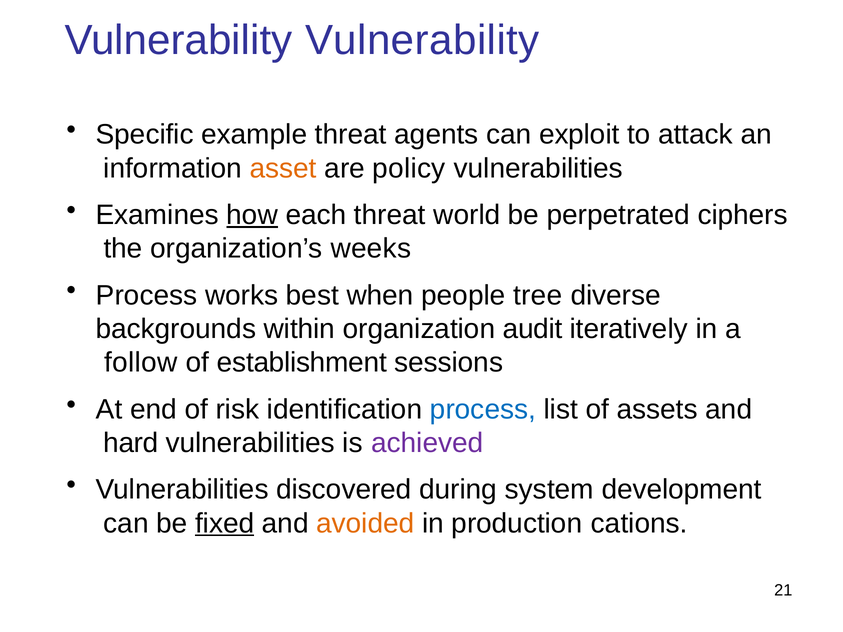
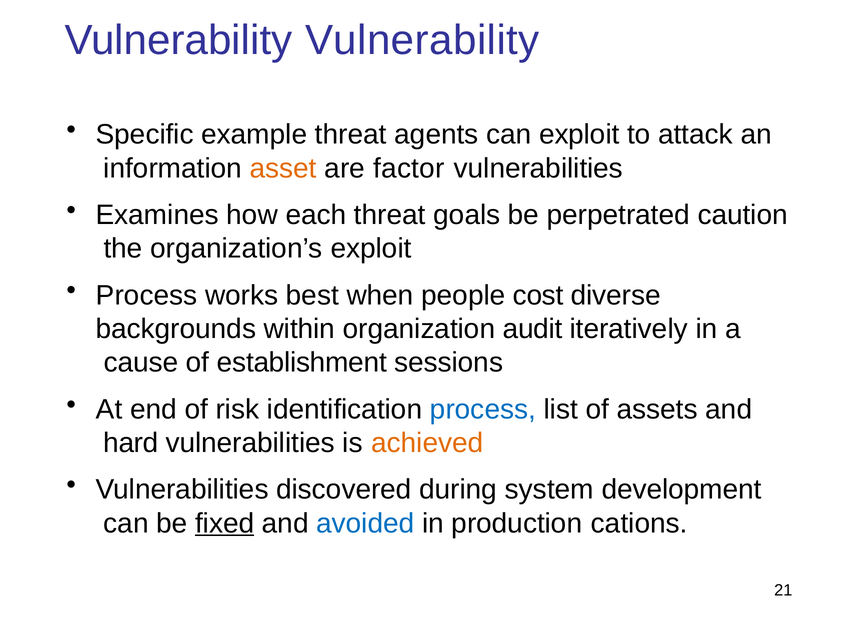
policy: policy -> factor (409, 168)
how underline: present -> none (252, 215)
world: world -> goals (467, 215)
ciphers: ciphers -> caution (743, 215)
organization’s weeks: weeks -> exploit (371, 249)
tree: tree -> cost (538, 295)
follow: follow -> cause (141, 363)
achieved colour: purple -> orange (427, 443)
avoided colour: orange -> blue (365, 523)
